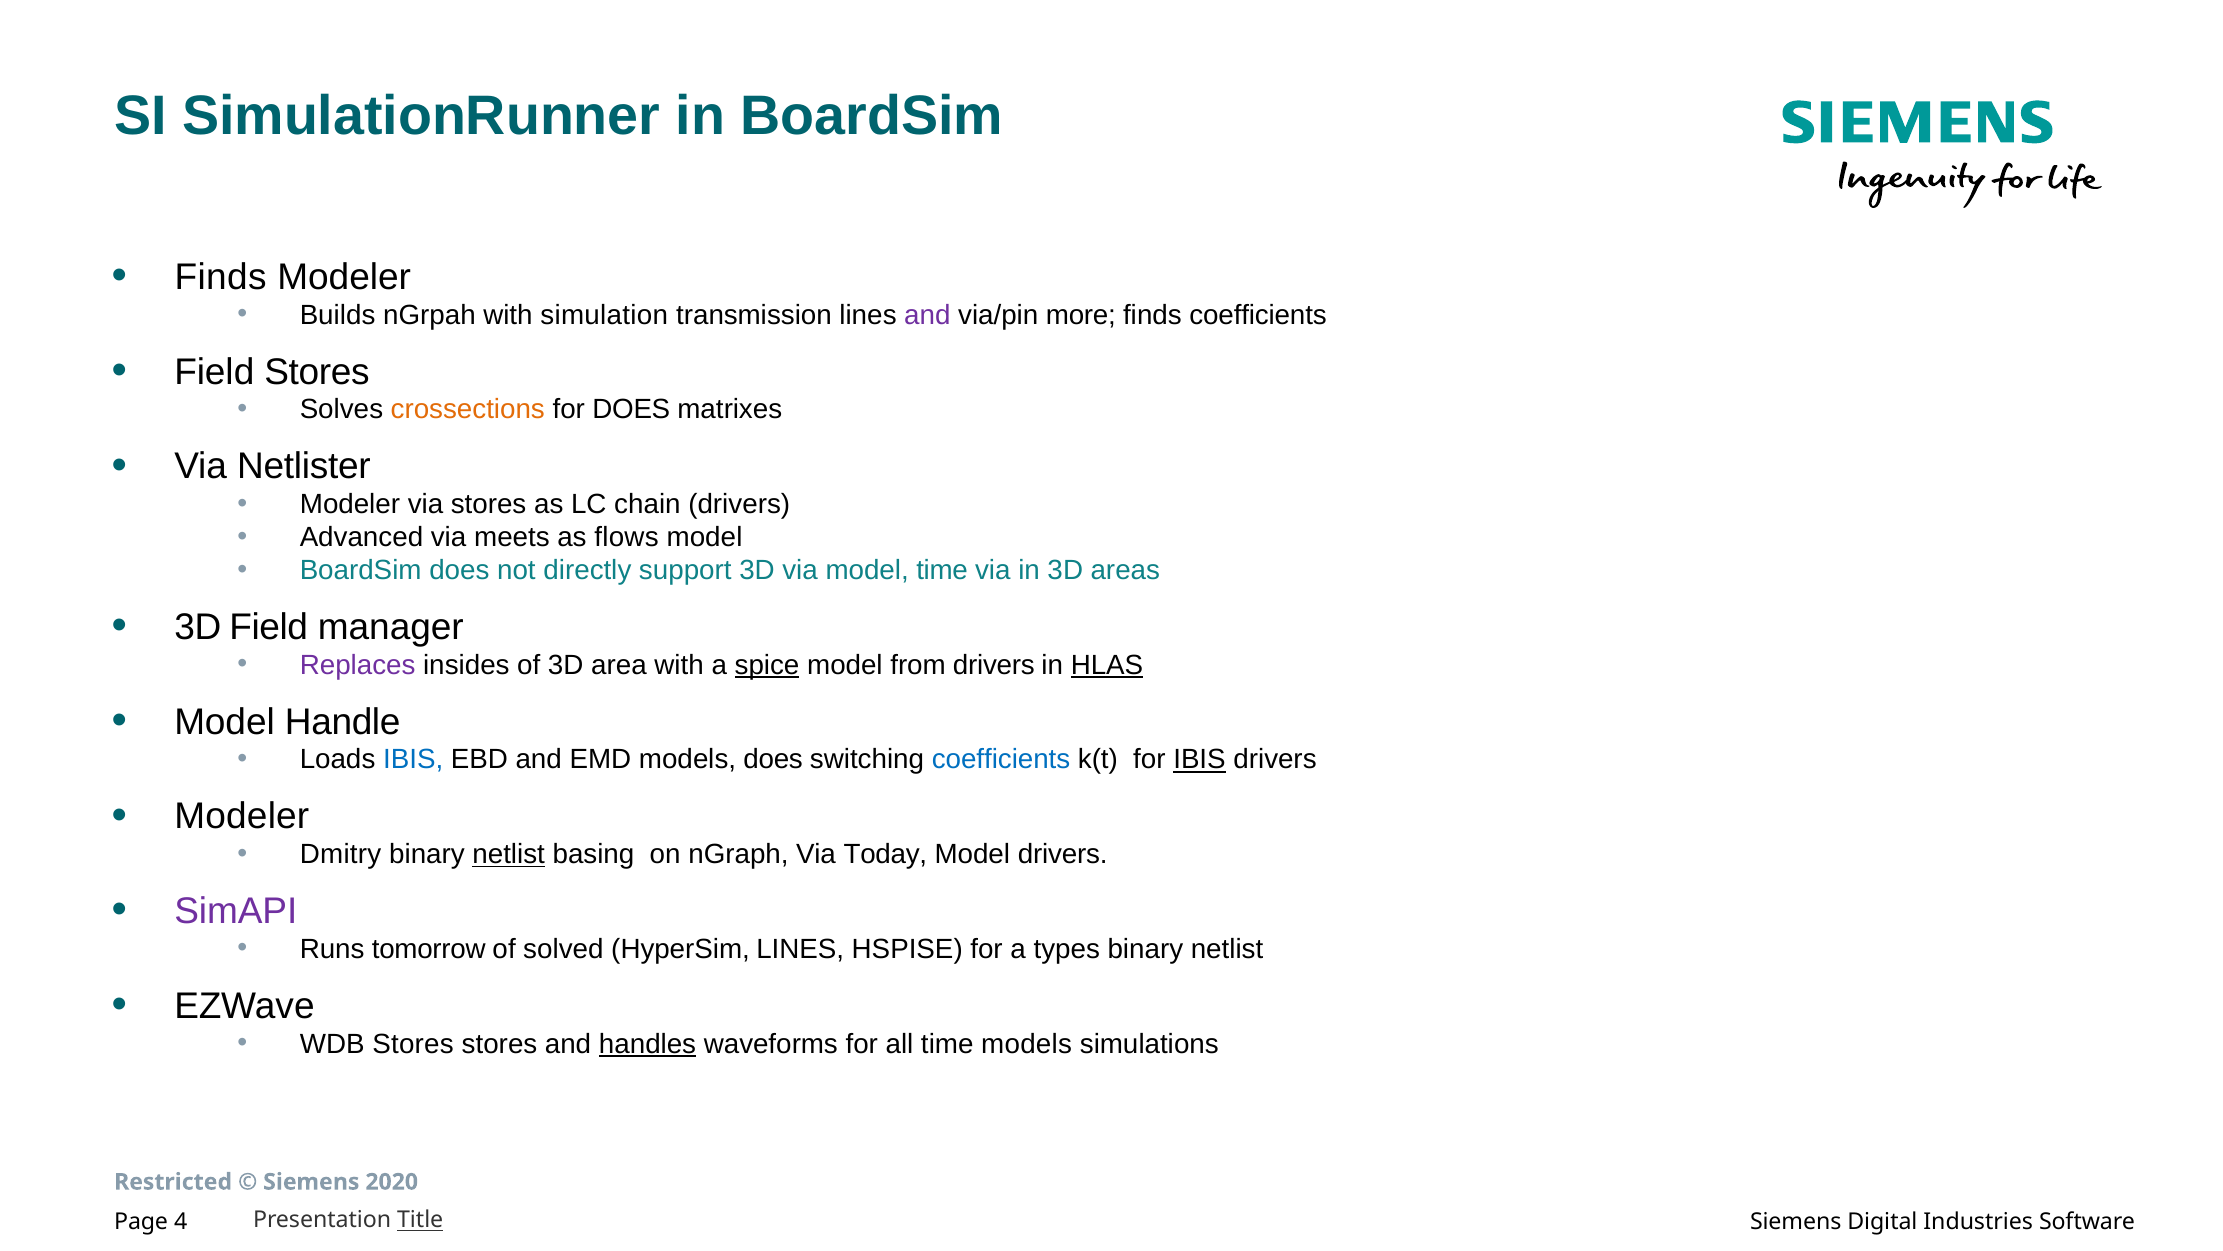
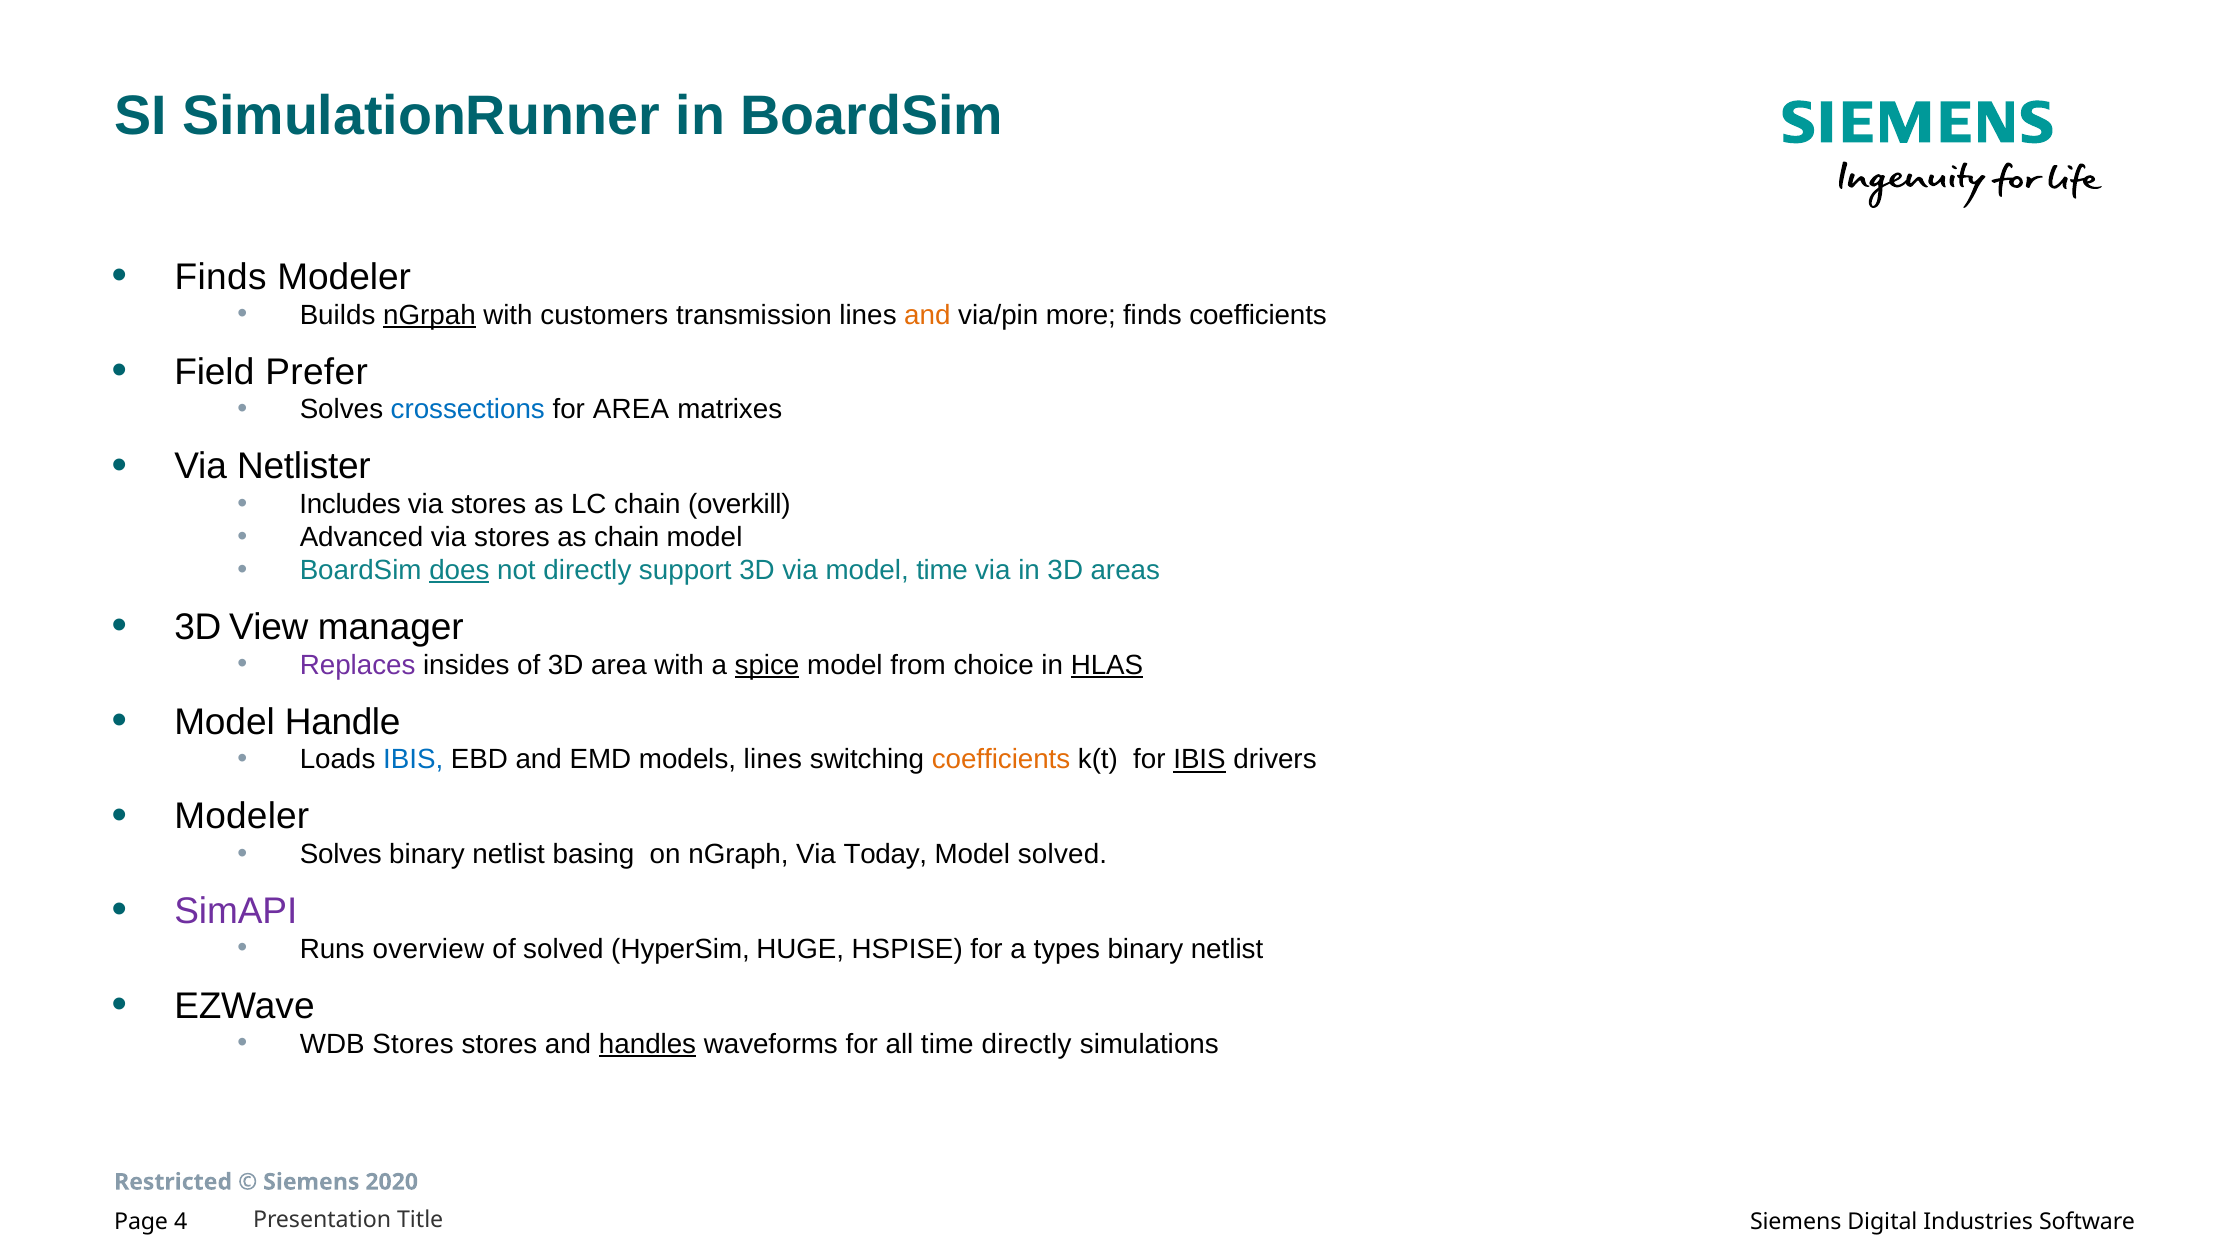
nGrpah underline: none -> present (429, 315)
simulation: simulation -> customers (604, 315)
and colour: purple -> orange (927, 315)
Field Stores: Stores -> Prefer (317, 372)
crossections colour: orange -> blue (468, 410)
for DOES: DOES -> AREA (631, 410)
Modeler: Modeler -> Includes (350, 504)
chain drivers: drivers -> overkill (739, 504)
Advanced via meets: meets -> stores (512, 537)
as flows: flows -> chain (627, 537)
does underline: none -> present (459, 570)
3D Field: Field -> View (269, 627)
from drivers: drivers -> choice (994, 665)
models does: does -> lines (773, 760)
coefficients colour: blue -> orange (1001, 760)
Dmitry: Dmitry -> Solves (341, 854)
netlist underline: present -> none (509, 854)
Model drivers: drivers -> solved (1063, 854)
tomorrow: tomorrow -> overview (428, 949)
HyperSim LINES: LINES -> HUGE (800, 949)
time models: models -> directly (1027, 1044)
Title underline: present -> none (420, 1220)
